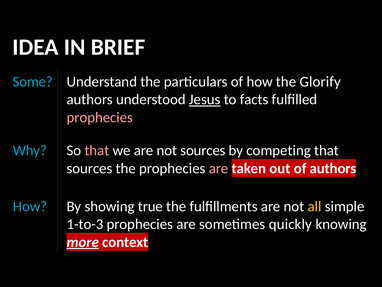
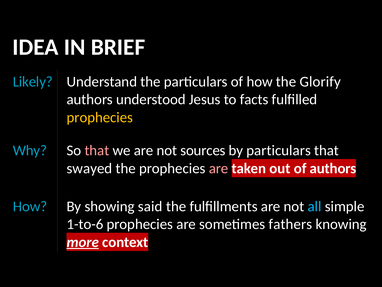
Some: Some -> Likely (33, 82)
Jesus underline: present -> none (205, 99)
prophecies colour: pink -> yellow (100, 117)
by competing: competing -> particulars (279, 150)
sources: sources -> swayed (89, 168)
true: true -> said (150, 206)
all colour: yellow -> light blue (315, 206)
1-to-3: 1-to-3 -> 1-to-6 (85, 224)
quickly: quickly -> fathers (290, 224)
